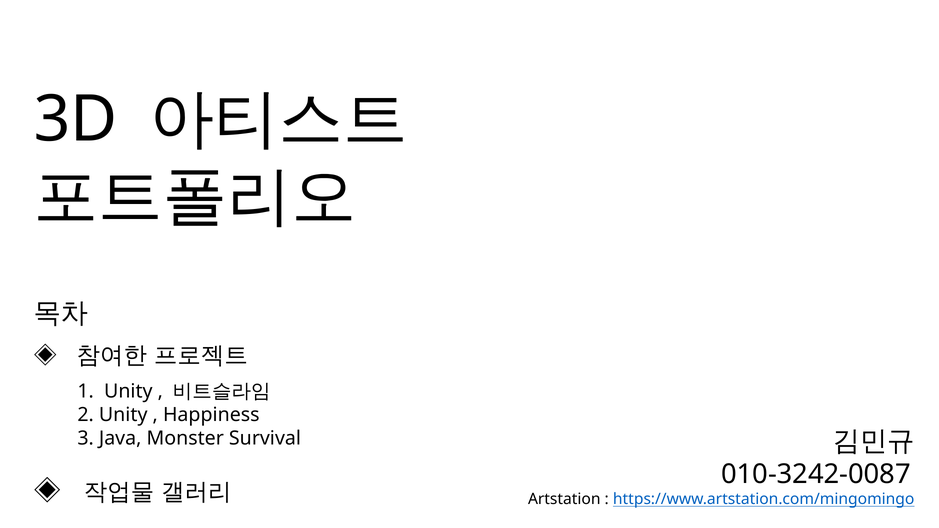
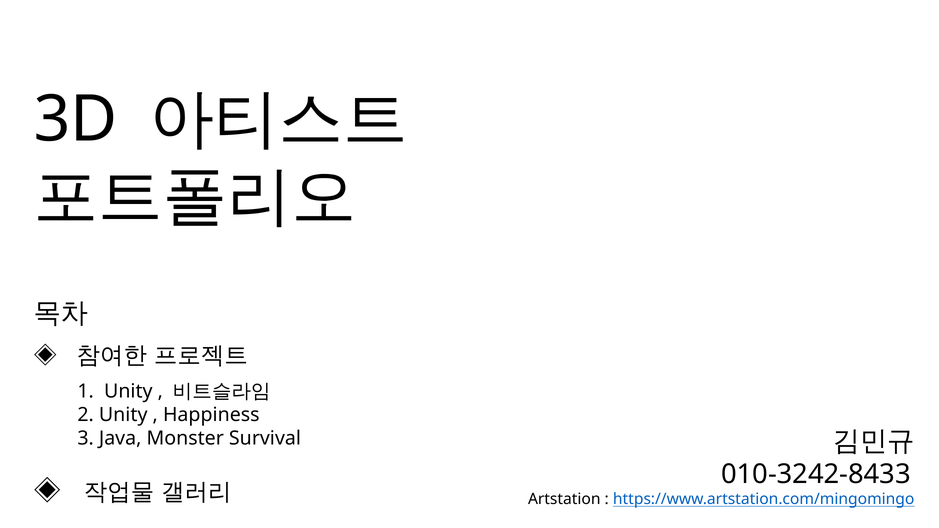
010-3242-0087: 010-3242-0087 -> 010-3242-8433 (816, 474)
